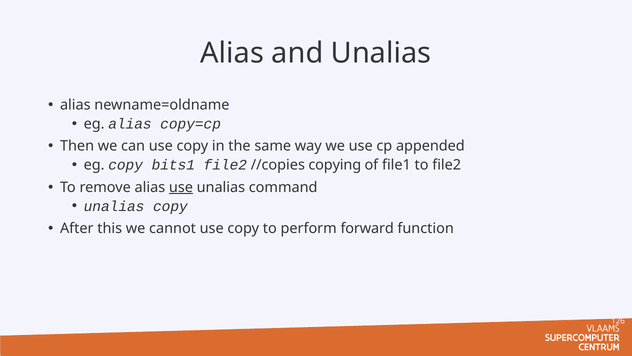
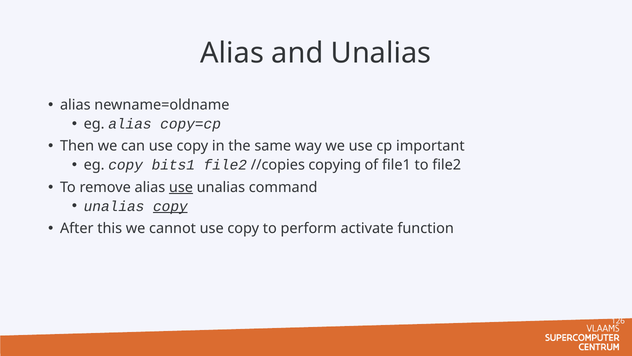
appended: appended -> important (430, 146)
copy underline: none -> present (170, 206)
forward: forward -> activate (367, 228)
